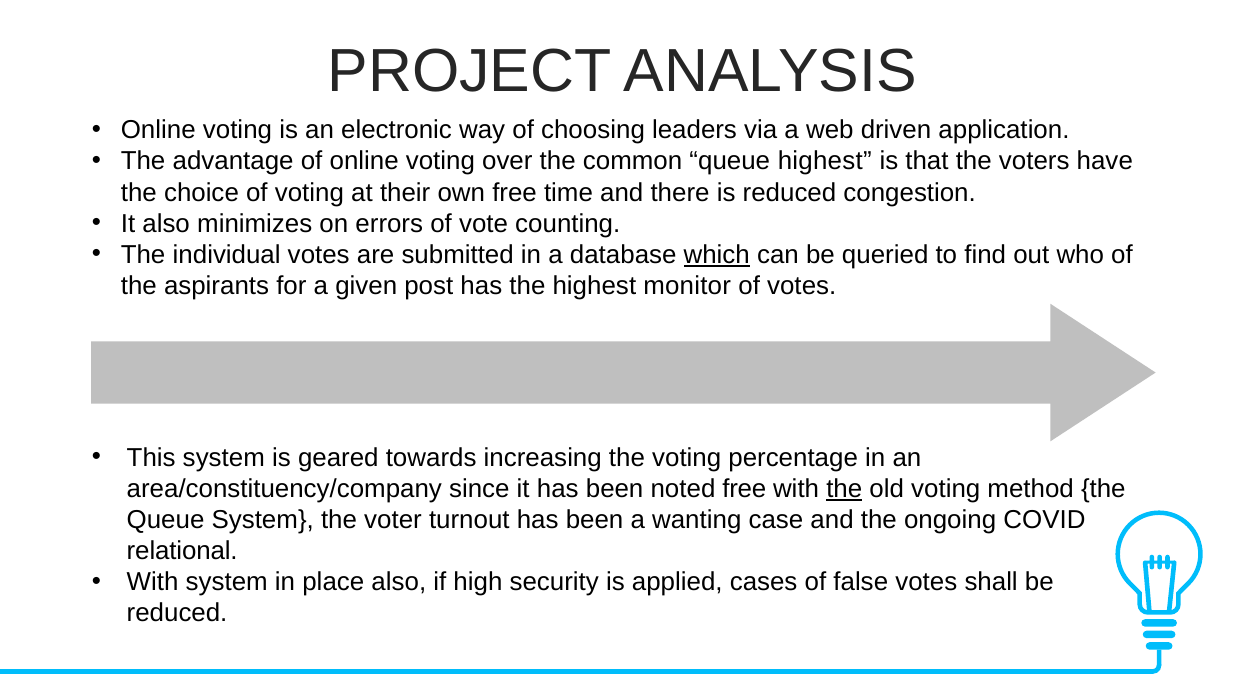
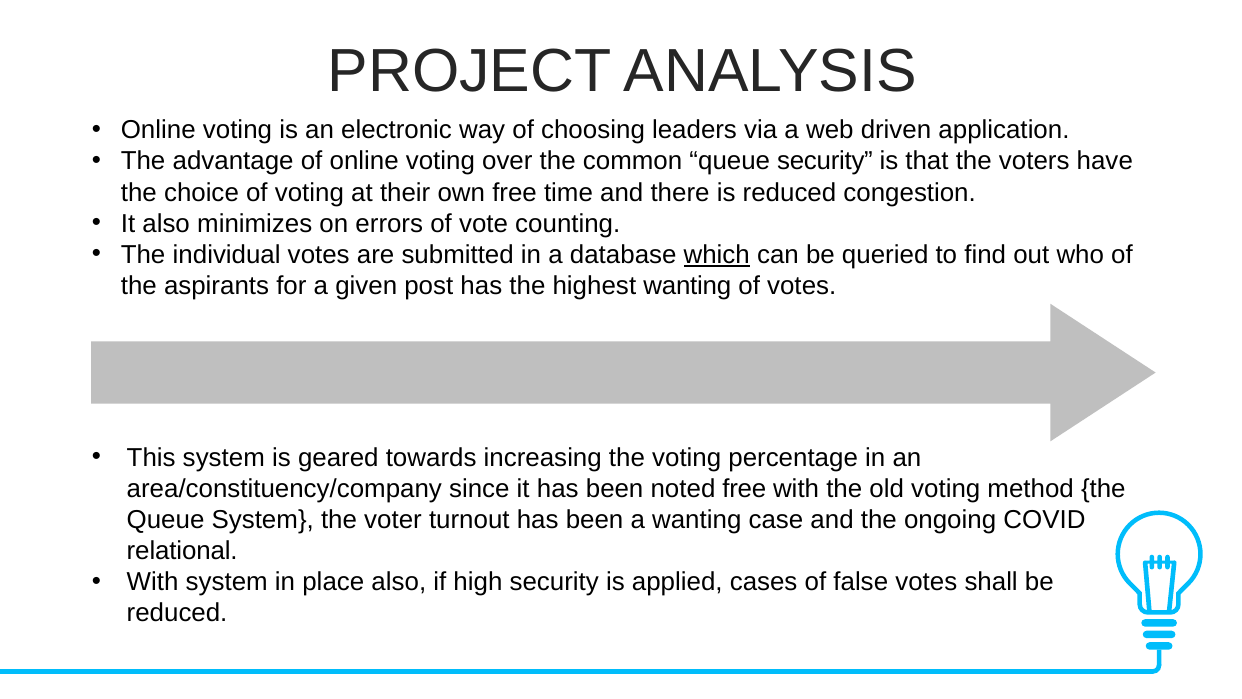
queue highest: highest -> security (825, 161)
highest monitor: monitor -> wanting (687, 286)
the underline: present -> none (844, 488)
